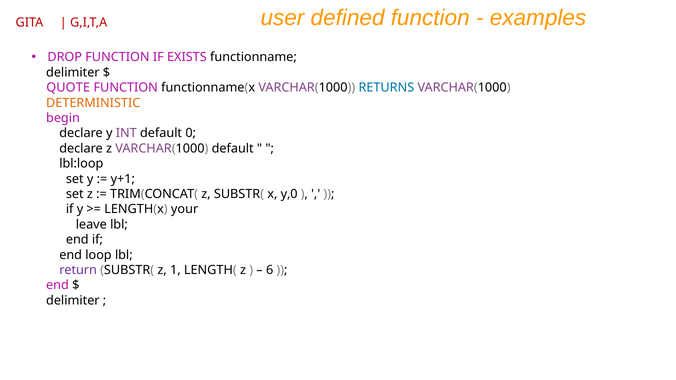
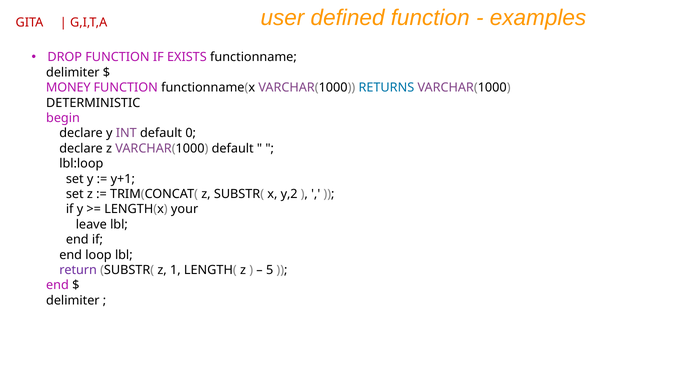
QUOTE: QUOTE -> MONEY (68, 88)
DETERMINISTIC colour: orange -> black (93, 103)
y,0: y,0 -> y,2 (289, 194)
6: 6 -> 5 (270, 270)
